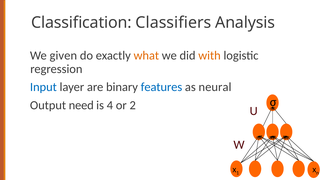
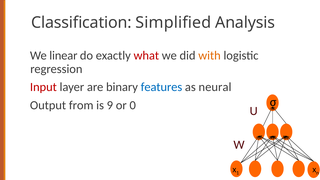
Classifiers: Classifiers -> Simplified (173, 23)
given: given -> linear (63, 56)
what colour: orange -> red (146, 56)
Input colour: blue -> red (43, 87)
need: need -> from (81, 105)
4: 4 -> 9 (110, 105)
2: 2 -> 0 (133, 105)
